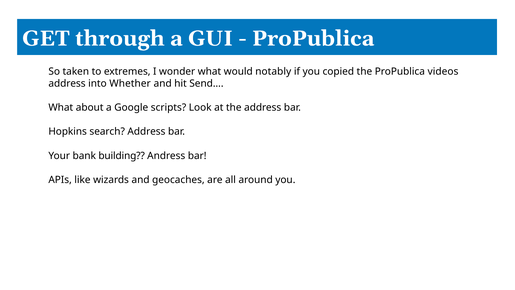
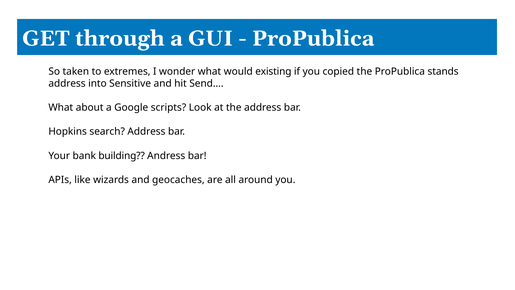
notably: notably -> existing (273, 71)
videos: videos -> stands (443, 71)
Whether: Whether -> Sensitive (130, 83)
